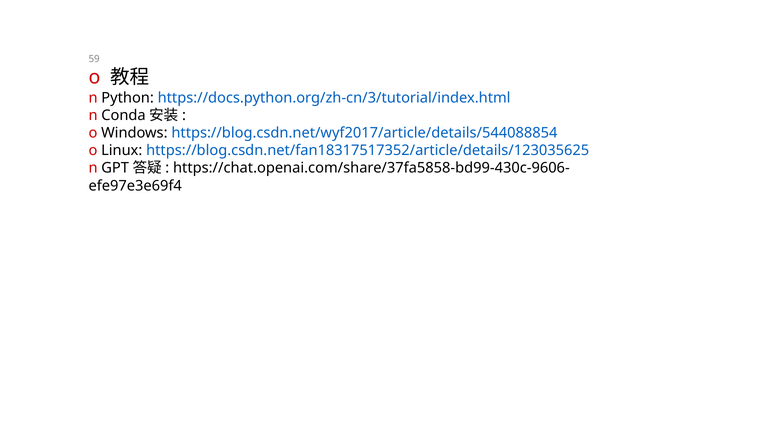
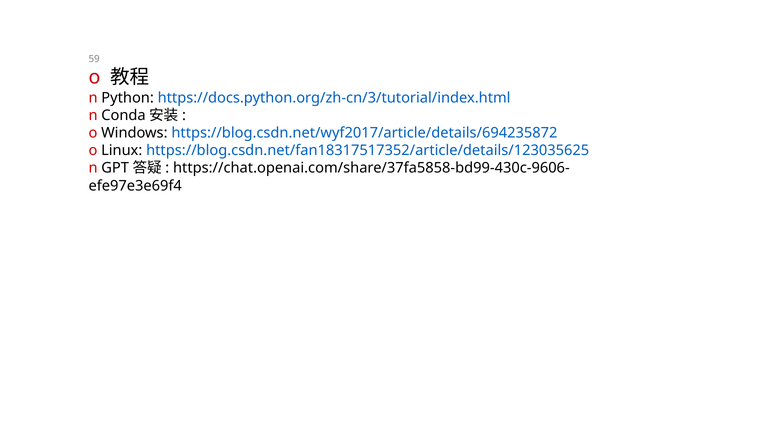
https://blog.csdn.net/wyf2017/article/details/544088854: https://blog.csdn.net/wyf2017/article/details/544088854 -> https://blog.csdn.net/wyf2017/article/details/694235872 (364, 133)
